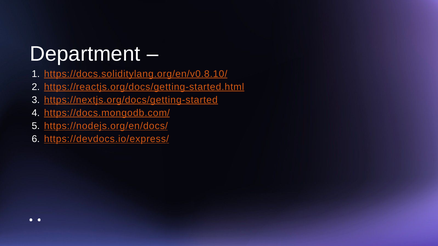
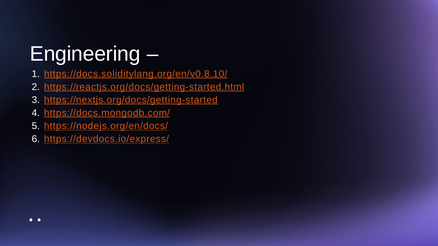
Department: Department -> Engineering (85, 54)
